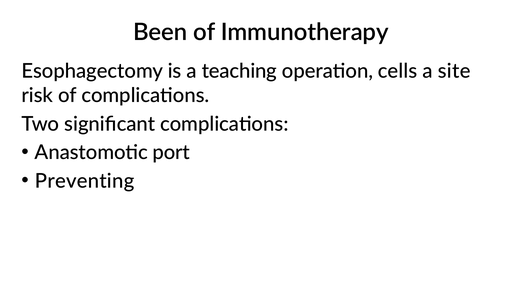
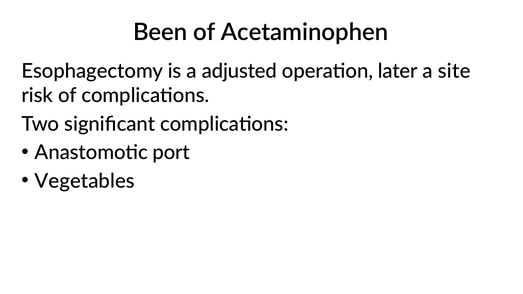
Immunotherapy: Immunotherapy -> Acetaminophen (305, 32)
teaching: teaching -> adjusted (239, 71)
cells: cells -> later (398, 71)
Preventing: Preventing -> Vegetables (85, 181)
